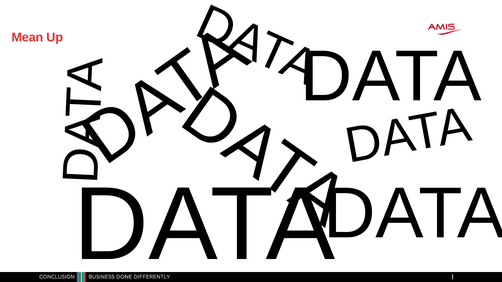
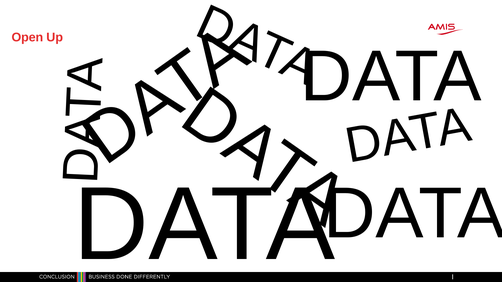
Mean: Mean -> Open (27, 37)
